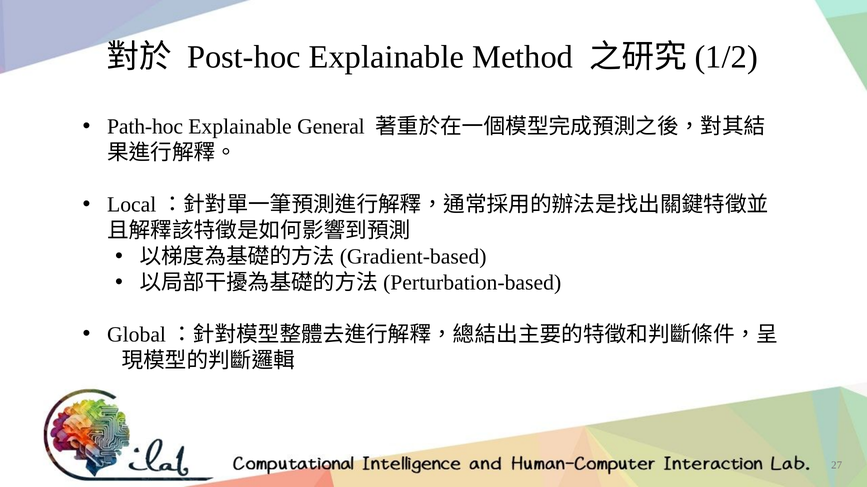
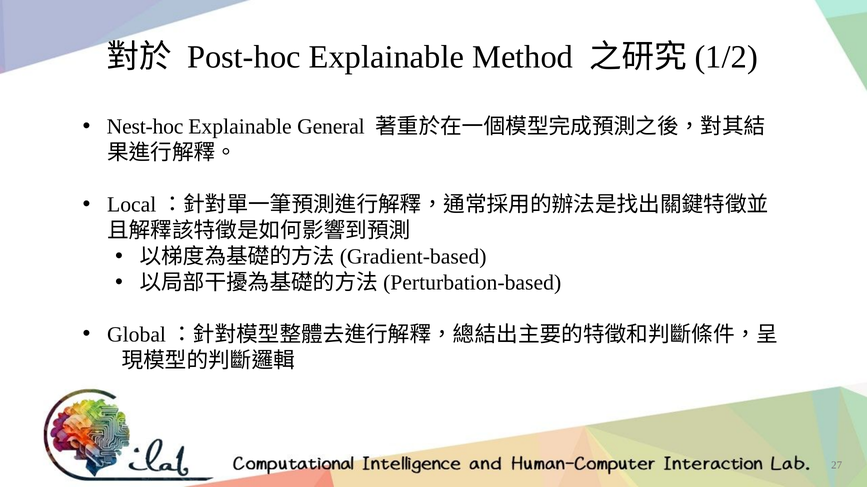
Path-hoc: Path-hoc -> Nest-hoc (145, 127)
